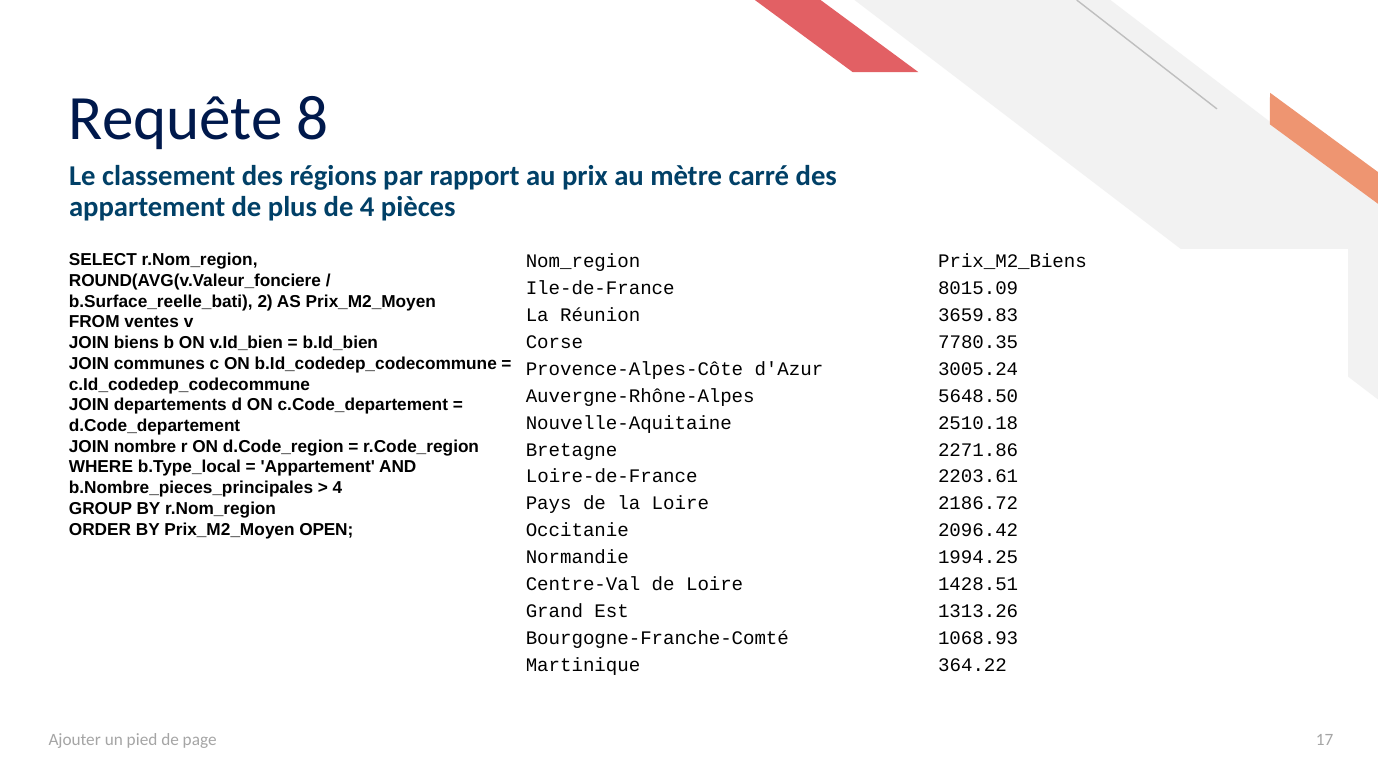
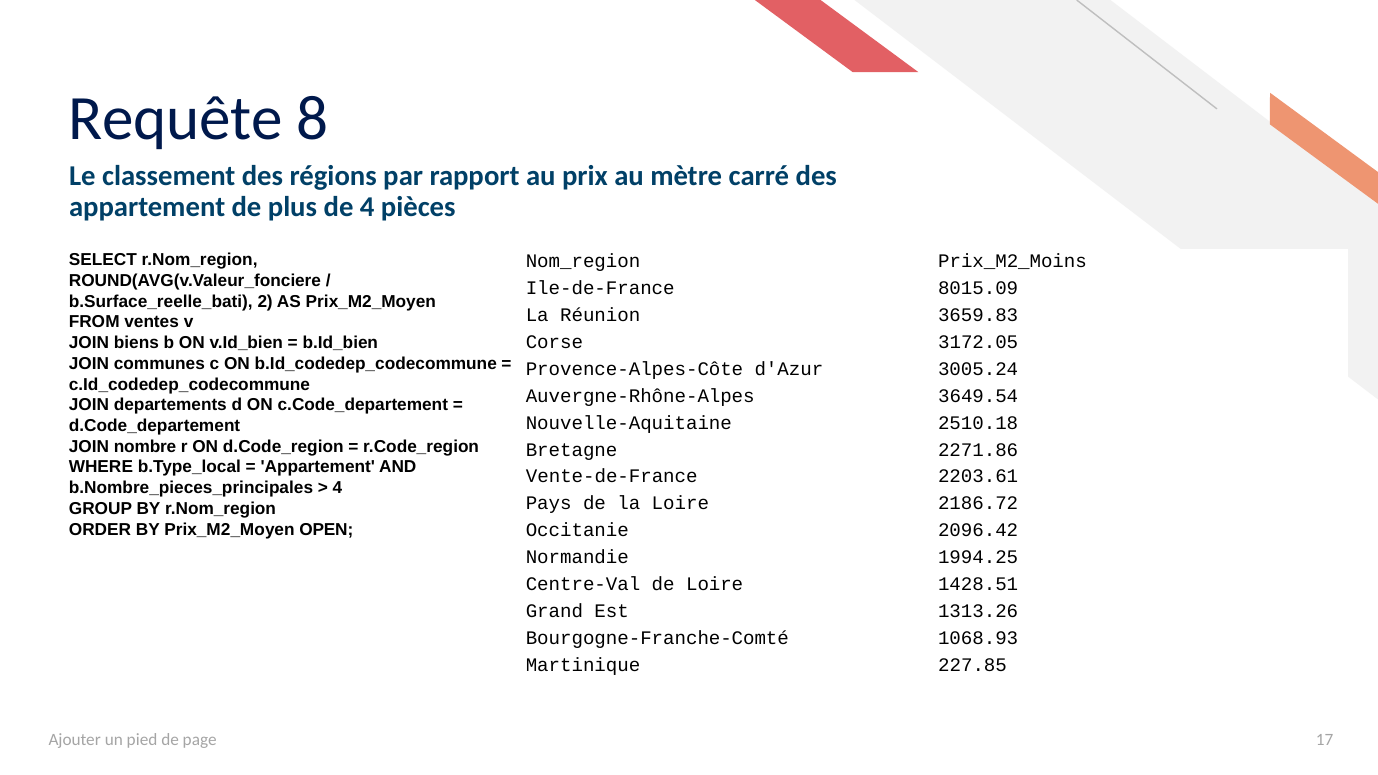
Prix_M2_Biens: Prix_M2_Biens -> Prix_M2_Moins (1013, 261)
7780.35: 7780.35 -> 3172.05 (978, 342)
5648.50: 5648.50 -> 3649.54 (978, 396)
Loire-de-France: Loire-de-France -> Vente-de-France (612, 477)
364.22: 364.22 -> 227.85 (973, 665)
